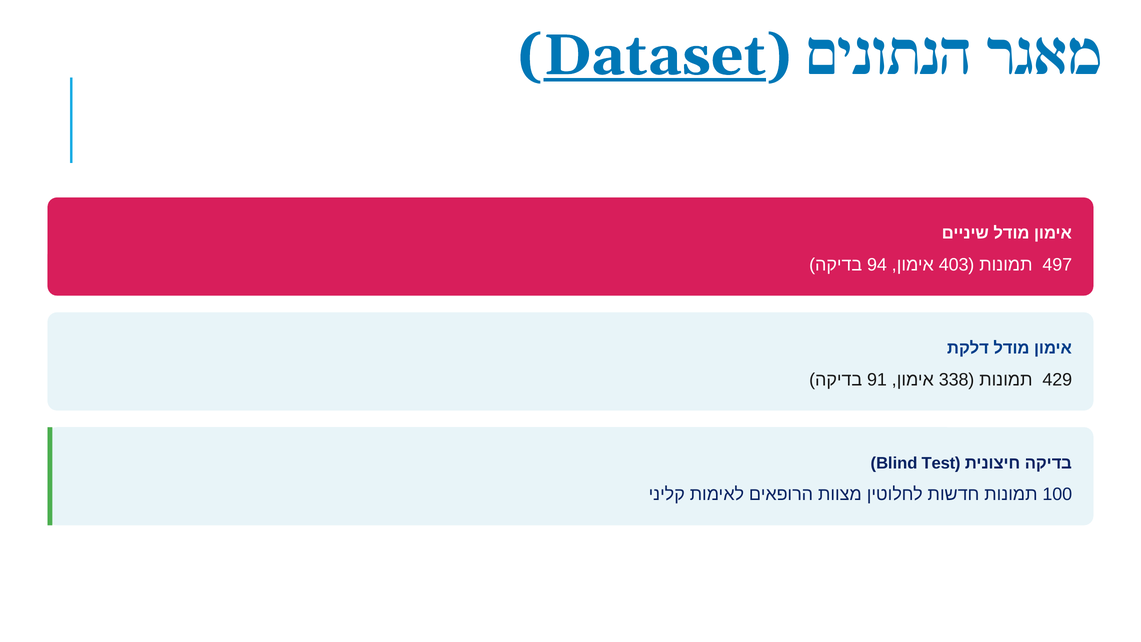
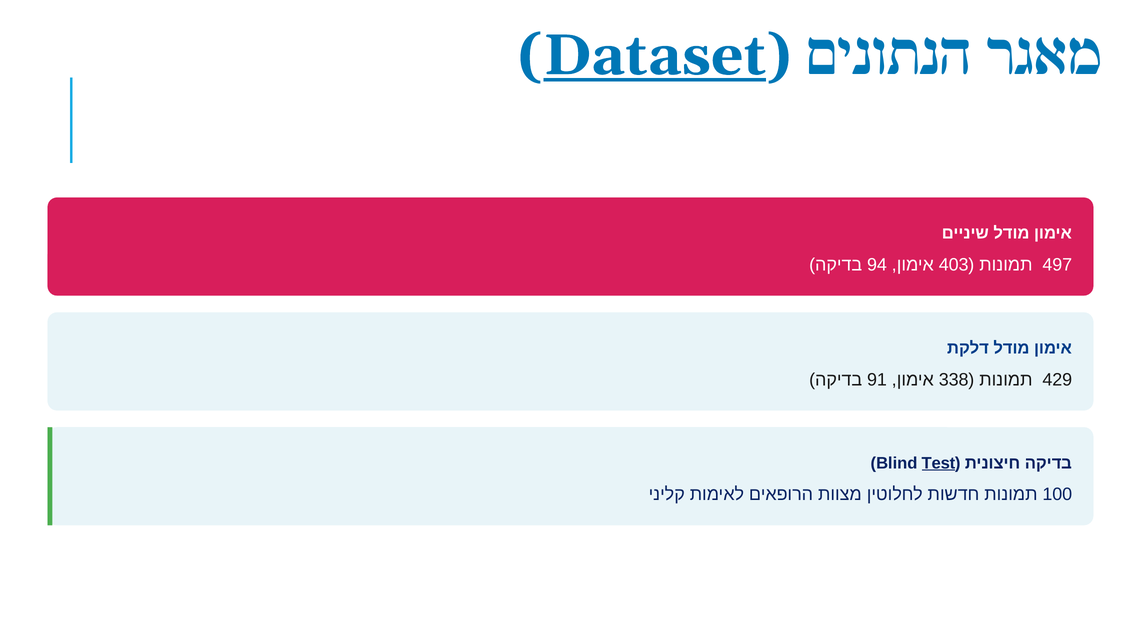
Test underline: none -> present (938, 463)
